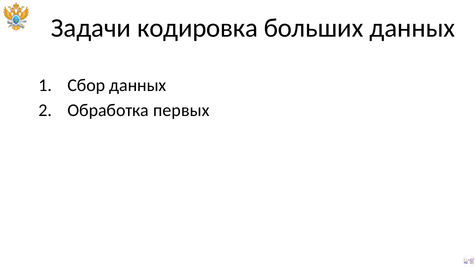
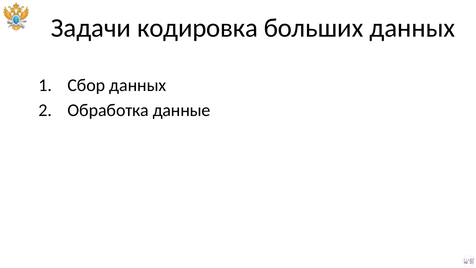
первых: первых -> данные (182, 110)
